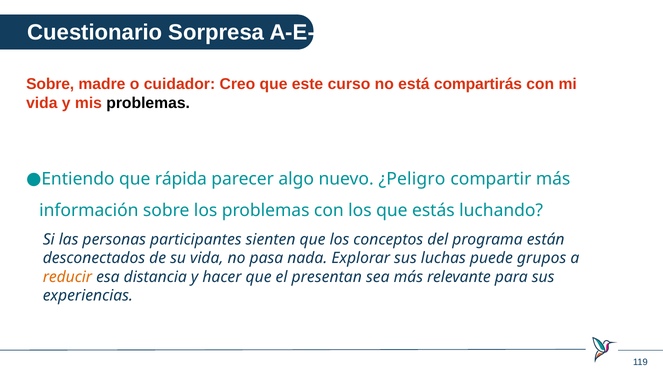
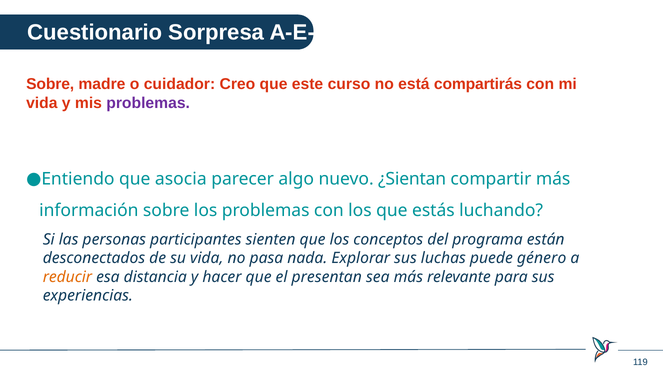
problemas colour: black -> purple (148, 103)
rápida: rápida -> asocia (181, 179)
¿Peligro: ¿Peligro -> ¿Sientan (412, 179)
grupos: grupos -> género (542, 258)
